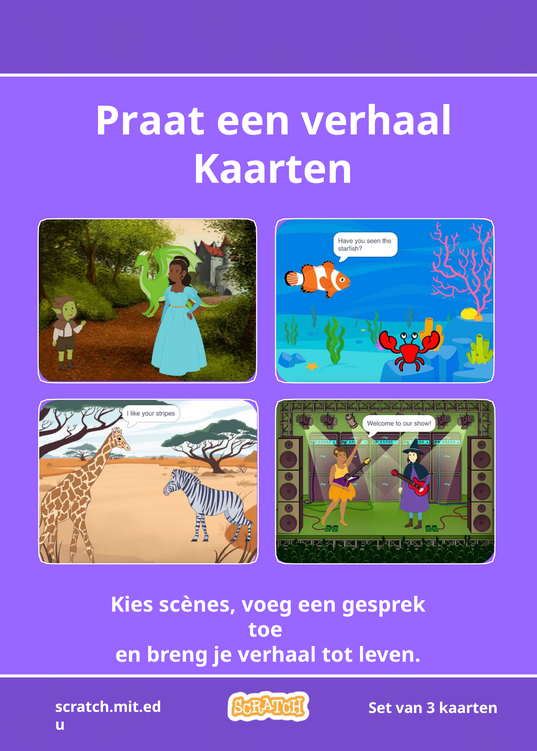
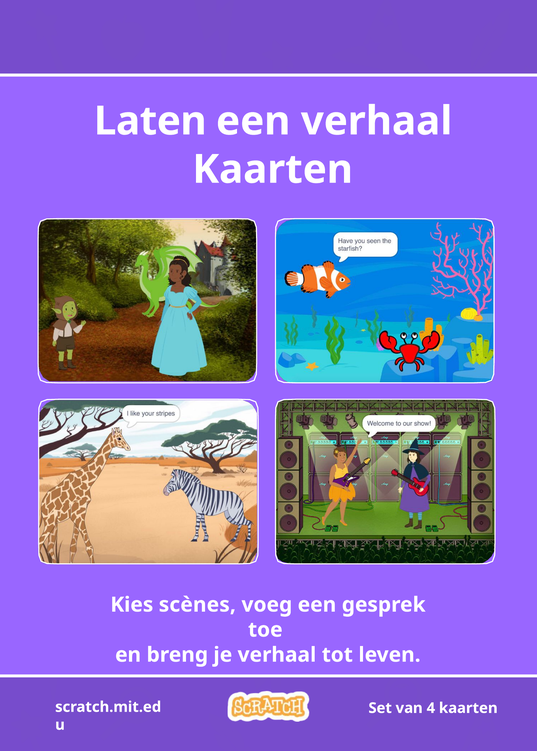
Praat: Praat -> Laten (150, 121)
3: 3 -> 4 (431, 709)
